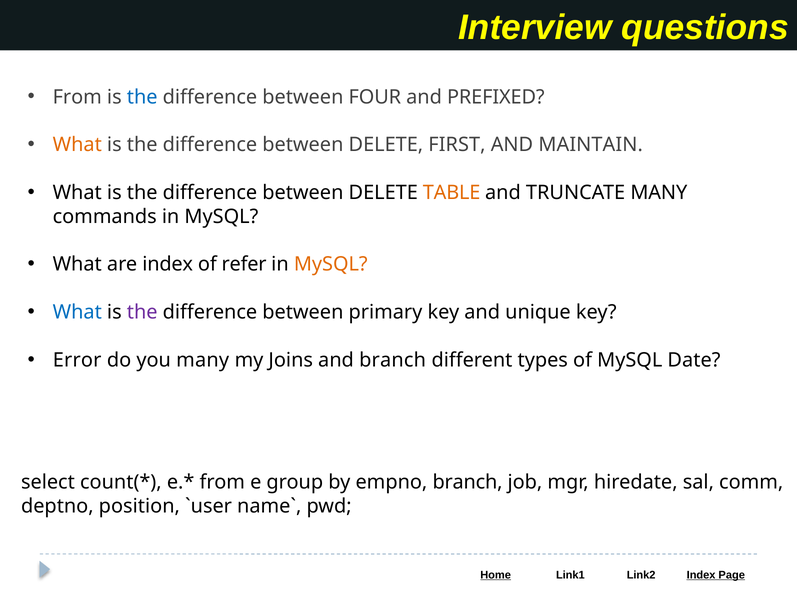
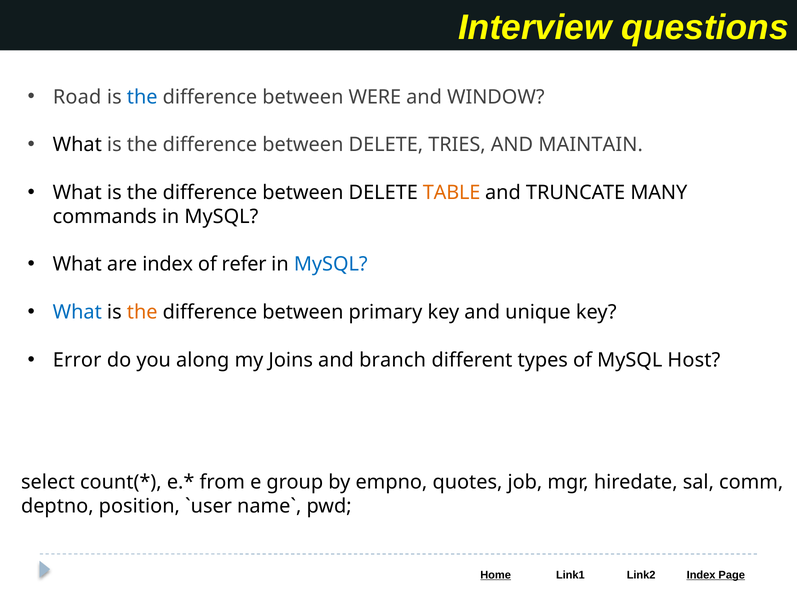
From: From -> Road (77, 97)
FOUR: FOUR -> WERE (375, 97)
PREFIXED: PREFIXED -> WINDOW (496, 97)
What colour: orange -> black (77, 145)
FIRST: FIRST -> TRIES (457, 145)
MySQL colour: orange -> blue (331, 264)
the colour: purple -> orange (142, 312)
you many: many -> along (203, 360)
Date: Date -> Host (694, 360)
empno branch: branch -> quotes (467, 482)
